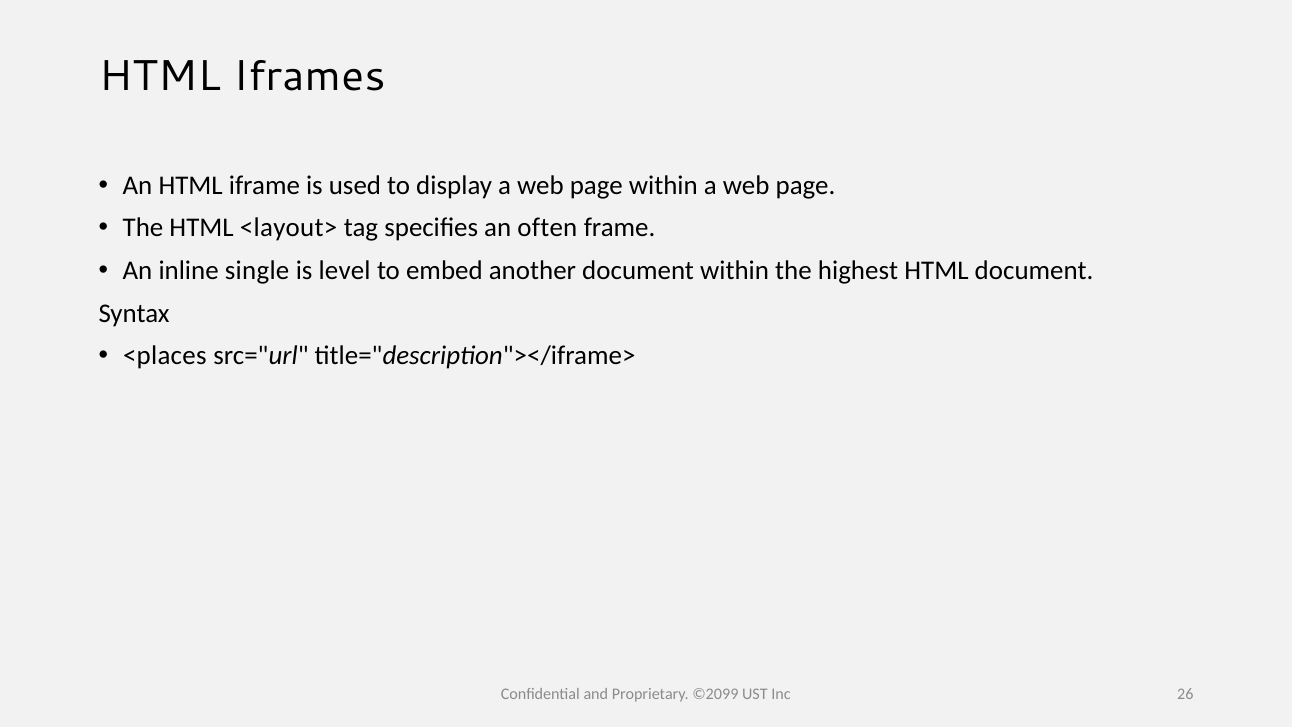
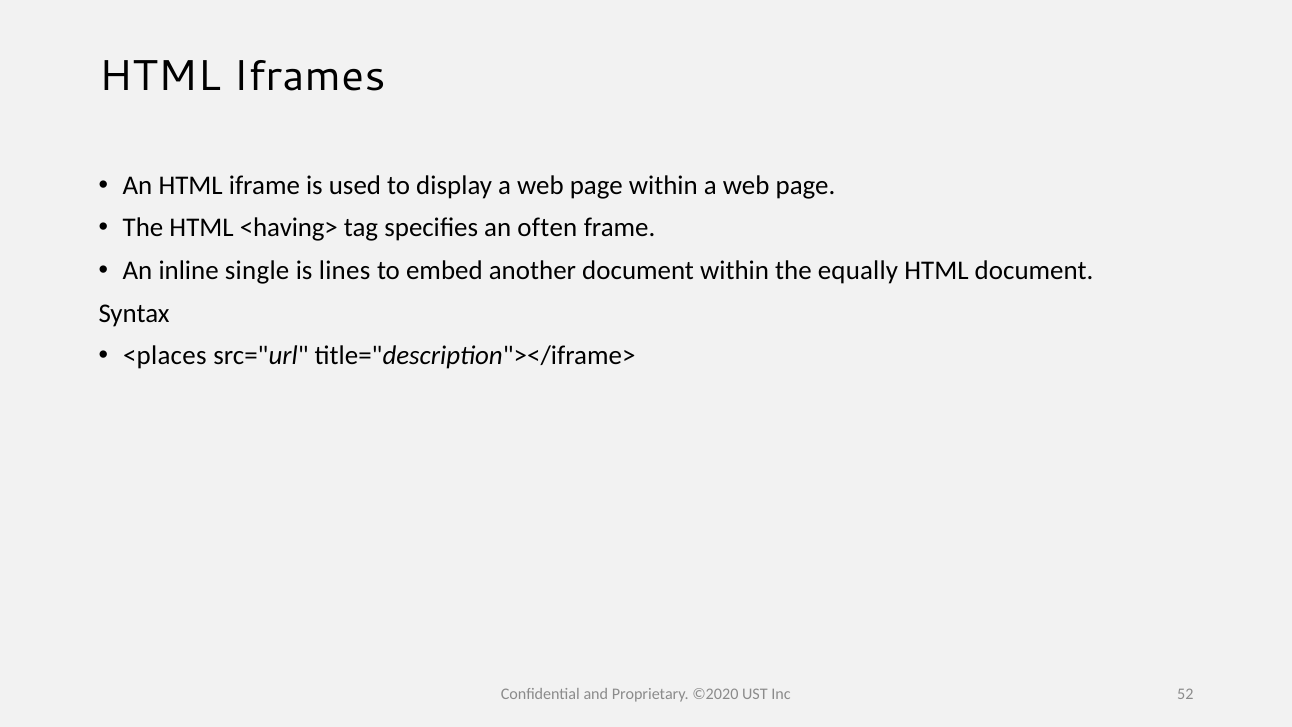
<layout>: <layout> -> <having> (289, 228)
level: level -> lines (345, 270)
highest: highest -> equally (858, 270)
©2099: ©2099 -> ©2020 (715, 694)
26: 26 -> 52 (1185, 694)
